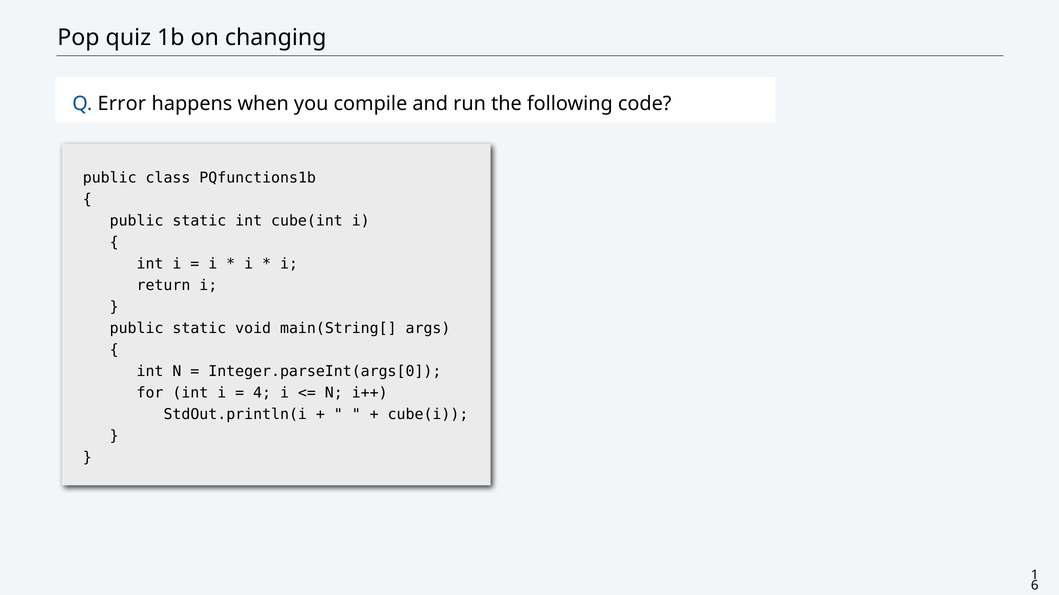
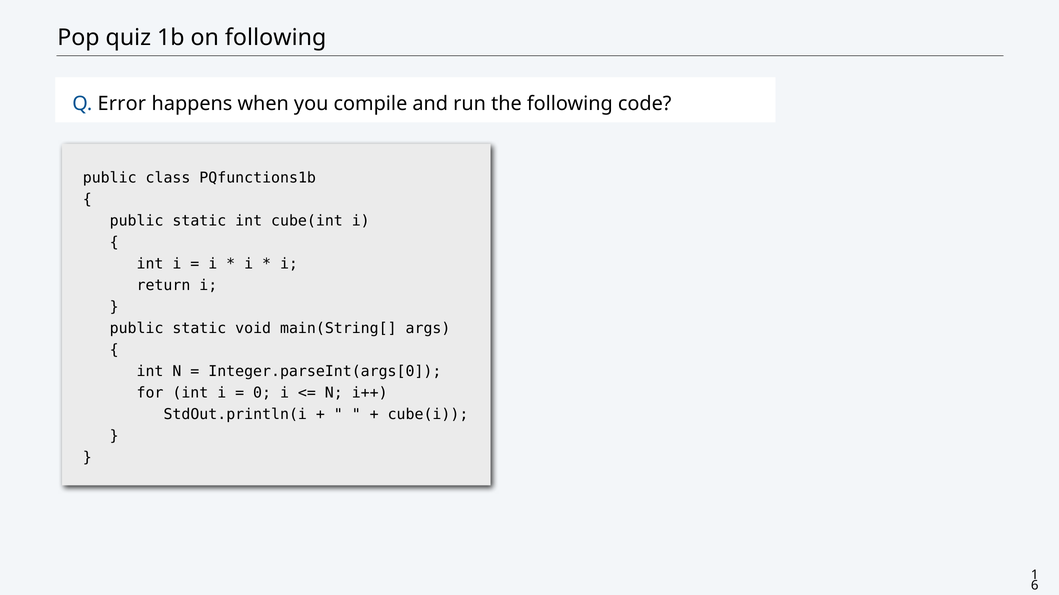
on changing: changing -> following (276, 38)
4: 4 -> 0 (262, 393)
